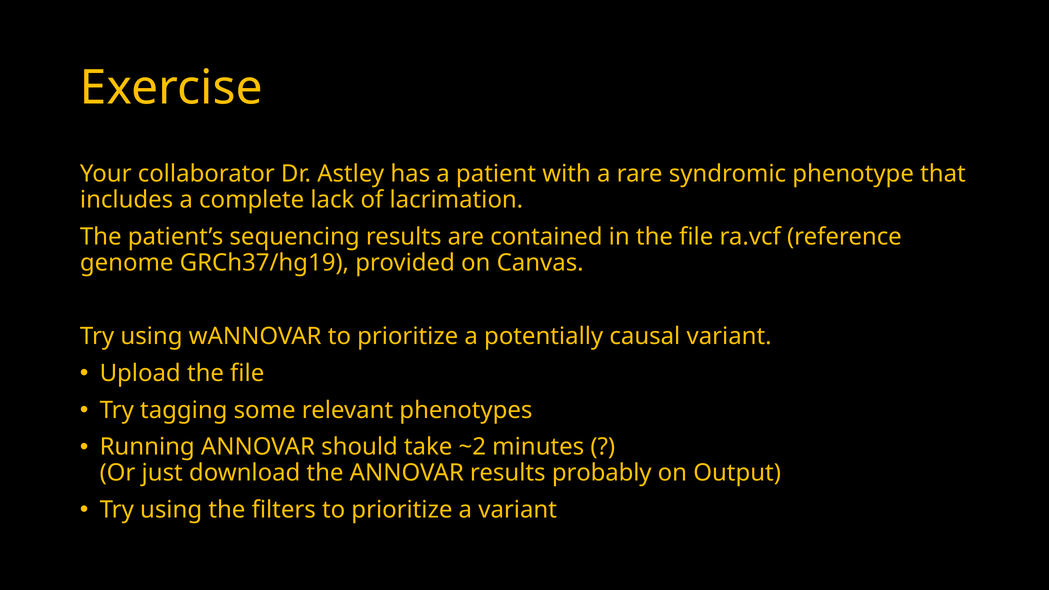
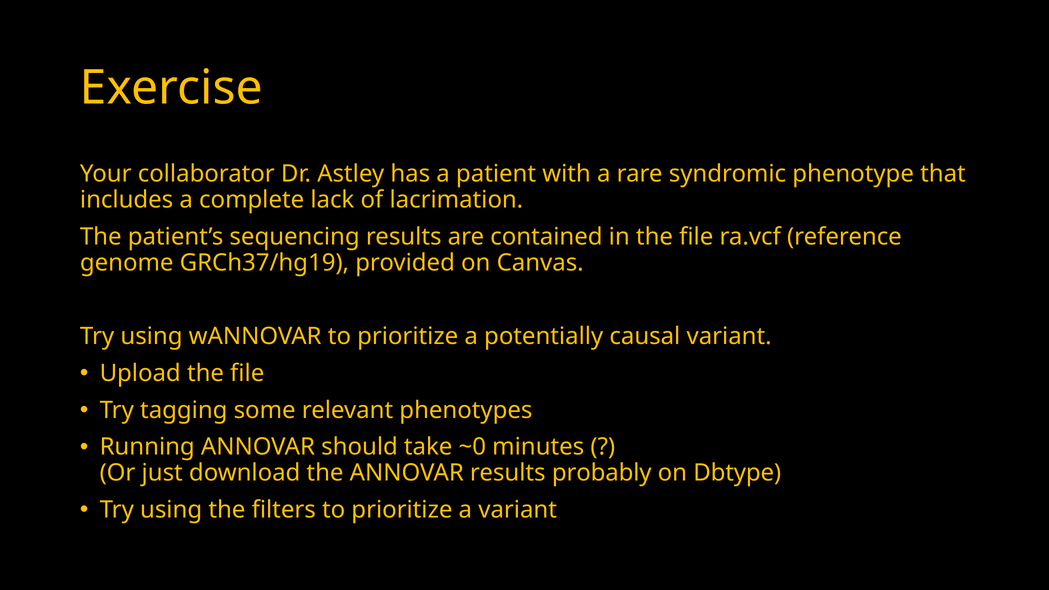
~2: ~2 -> ~0 (472, 447)
Output: Output -> Dbtype (737, 473)
